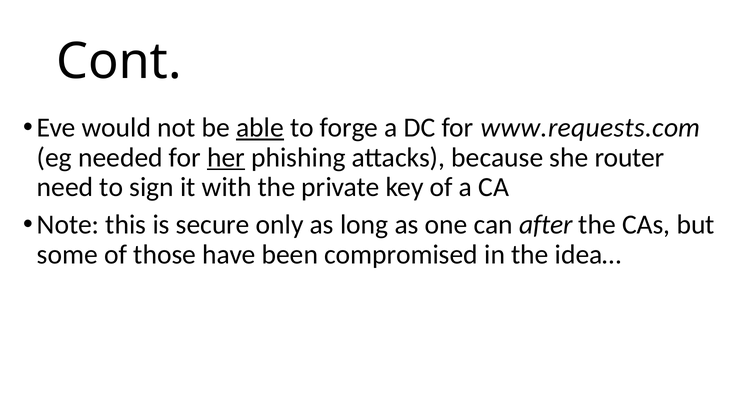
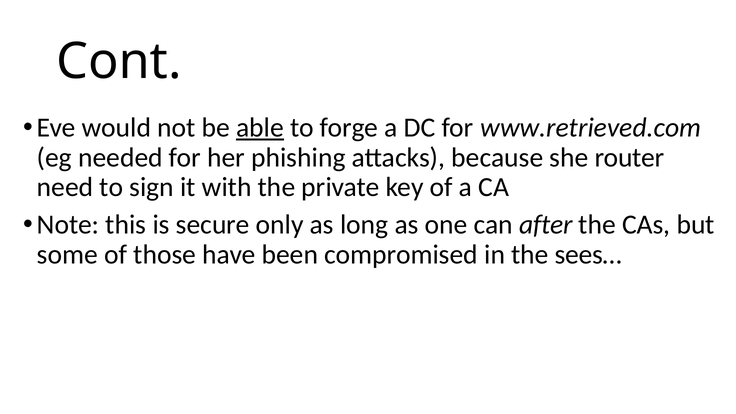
www.requests.com: www.requests.com -> www.retrieved.com (591, 128)
her underline: present -> none (226, 158)
idea…: idea… -> sees… (588, 255)
